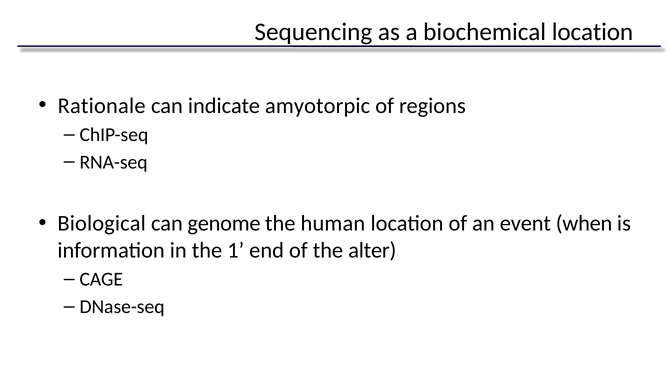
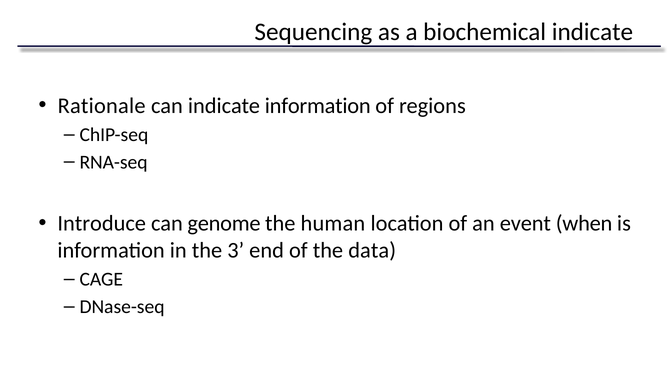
biochemical location: location -> indicate (592, 32)
indicate amyotorpic: amyotorpic -> information (318, 106)
Biological: Biological -> Introduce (102, 223)
1: 1 -> 3 (236, 250)
alter: alter -> data (372, 250)
